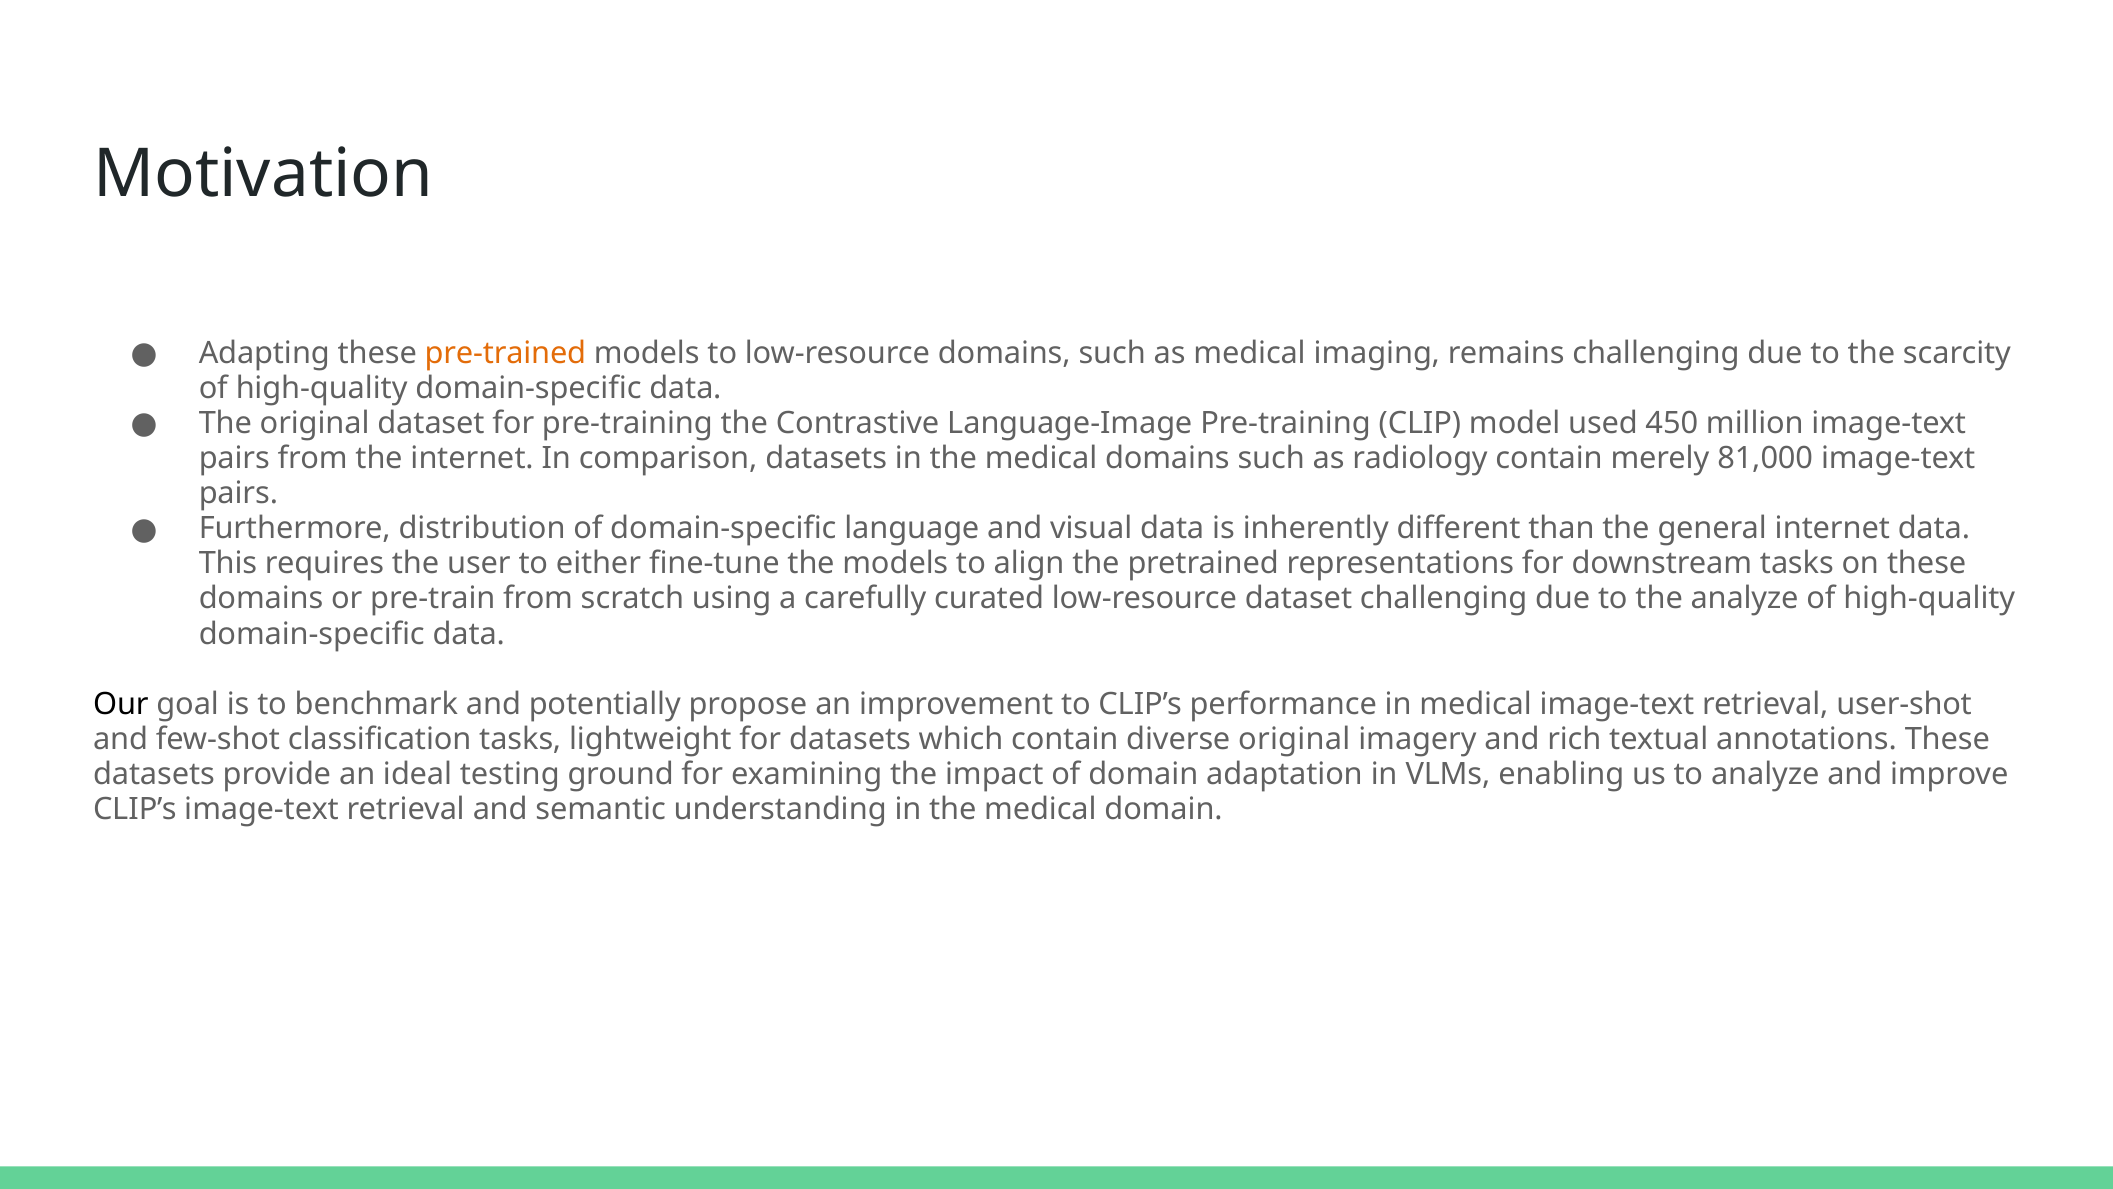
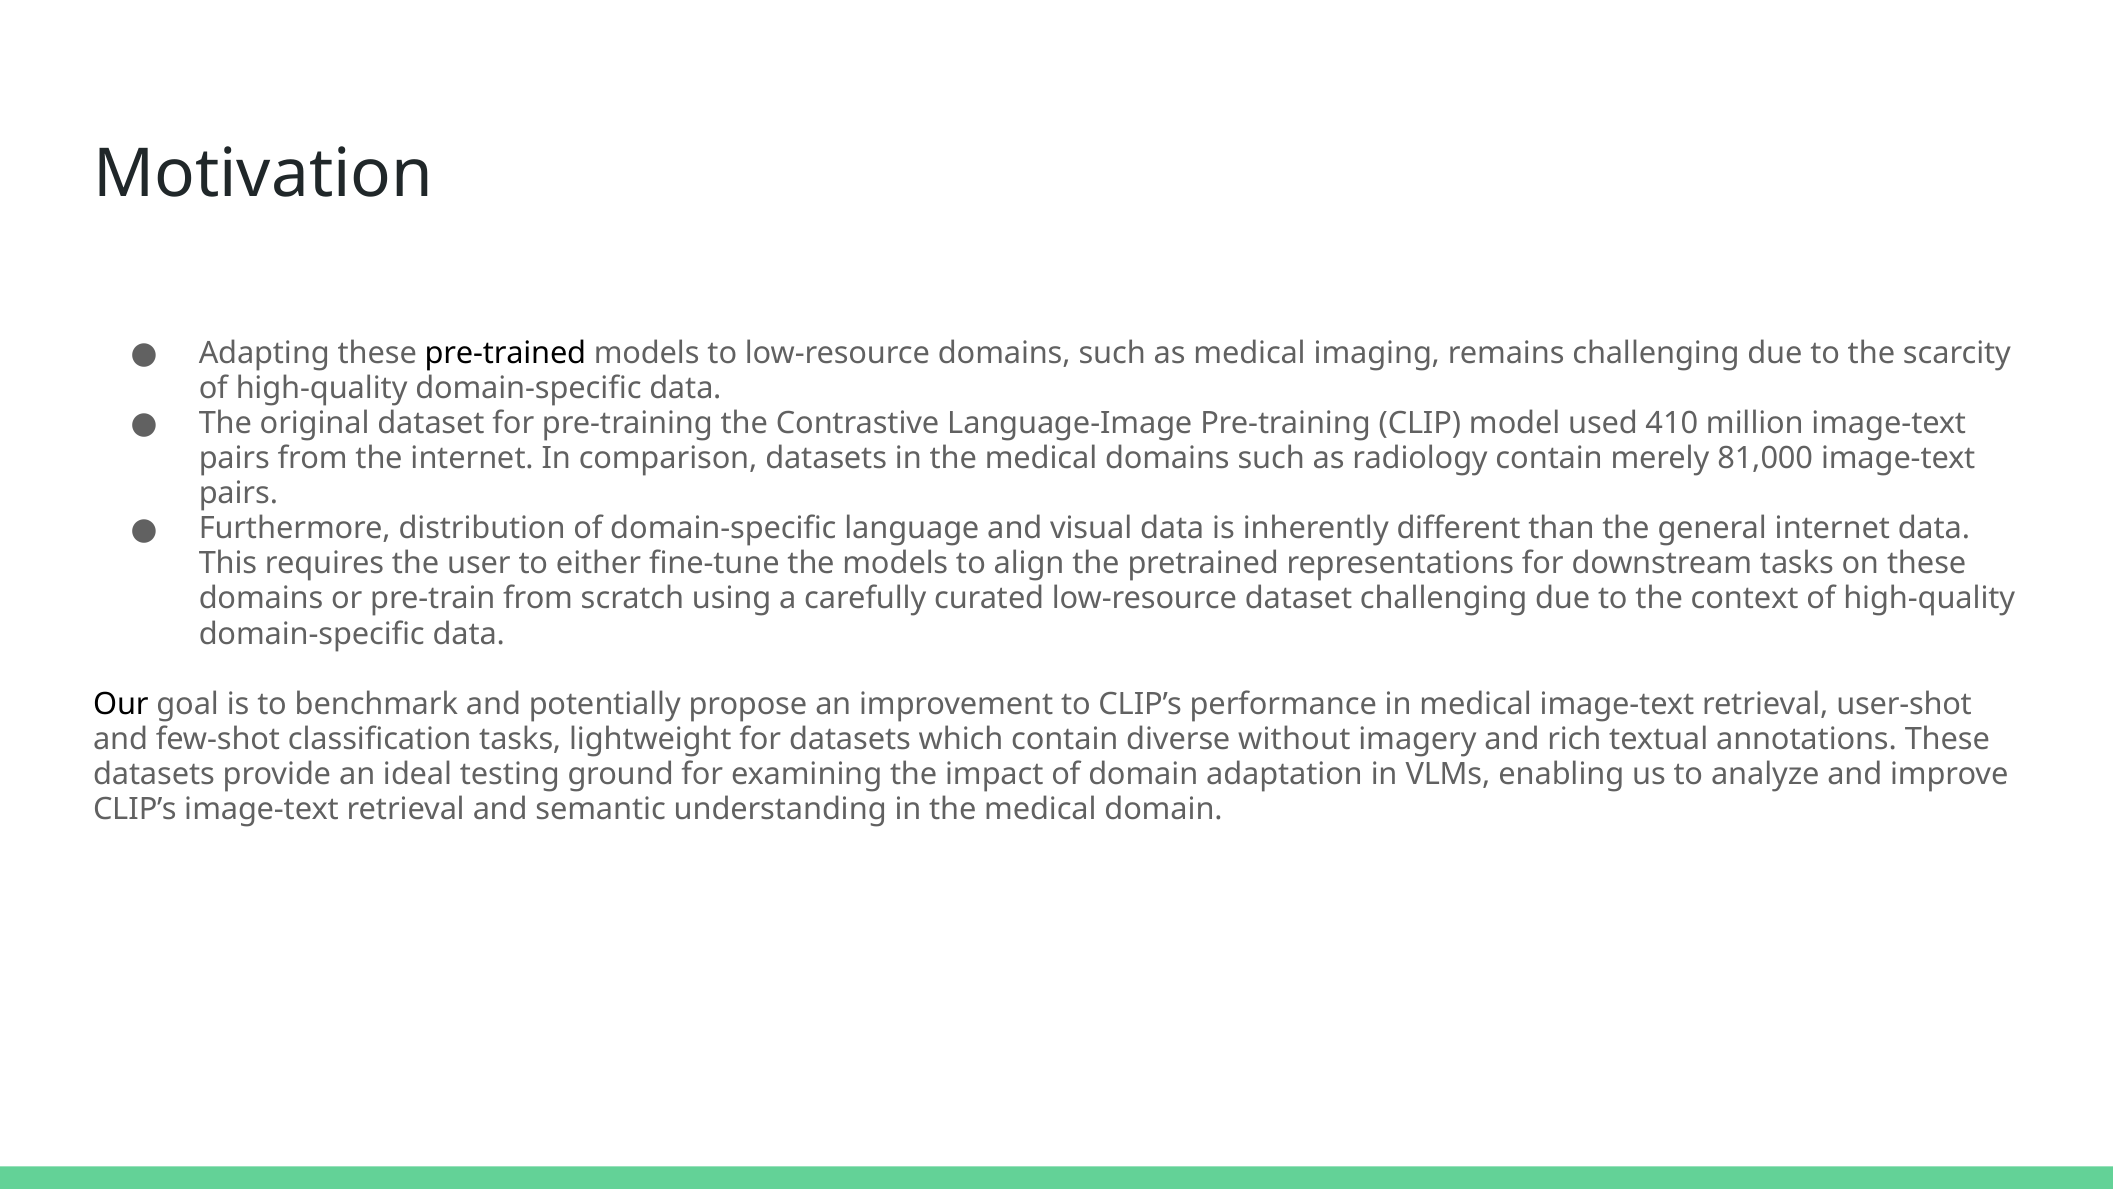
pre-trained colour: orange -> black (505, 353)
450: 450 -> 410 (1672, 423)
the analyze: analyze -> context (1745, 599)
diverse original: original -> without (1294, 739)
